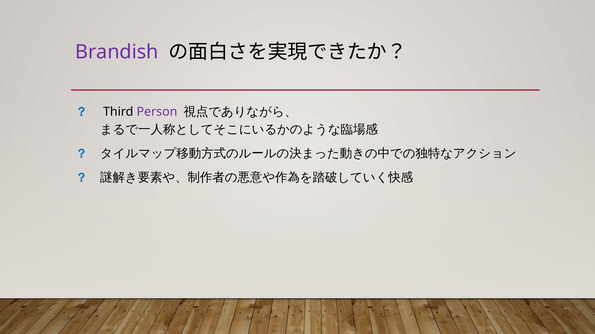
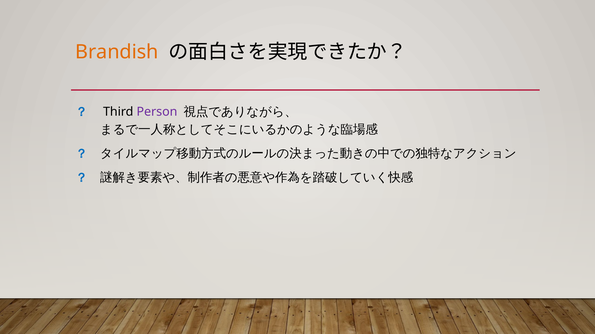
Brandish colour: purple -> orange (117, 52)
